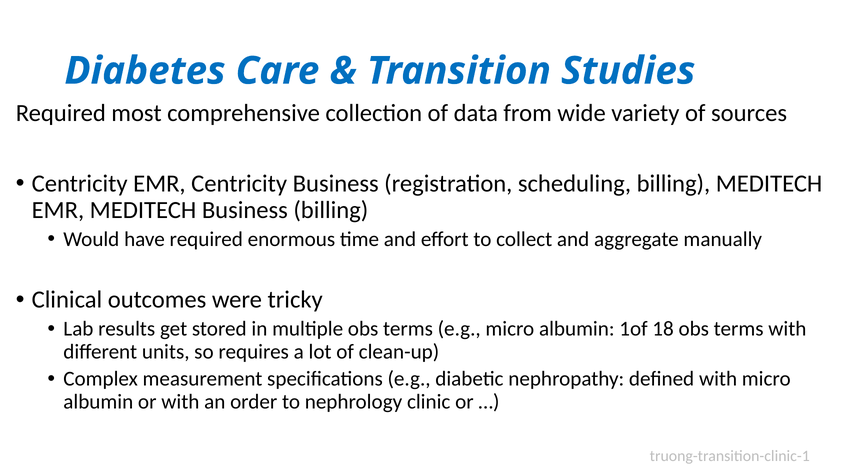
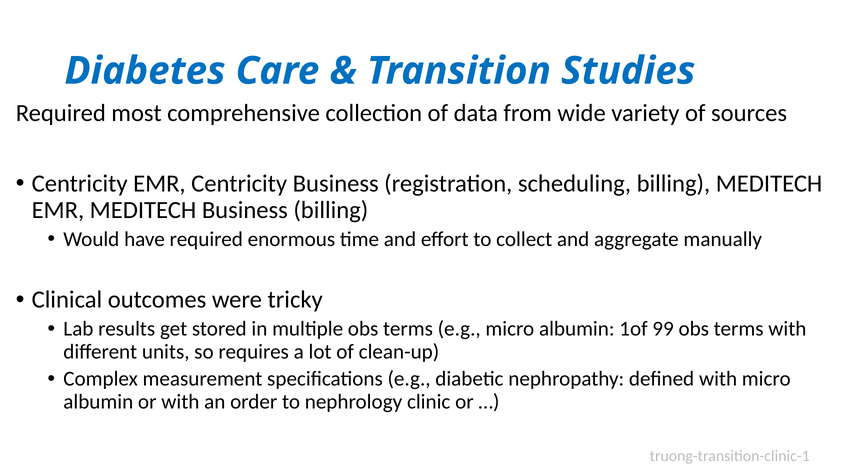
18: 18 -> 99 (663, 329)
